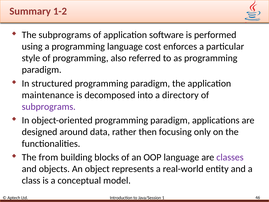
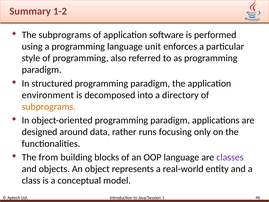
cost: cost -> unit (153, 46)
maintenance: maintenance -> environment (48, 95)
subprograms colour: purple -> orange (49, 107)
then: then -> runs (148, 132)
